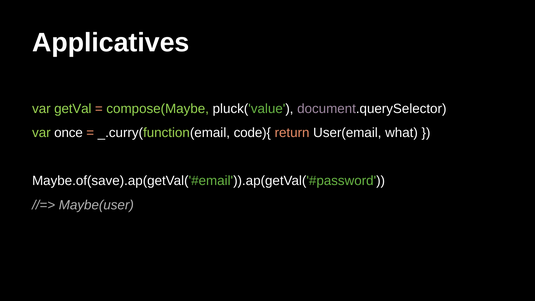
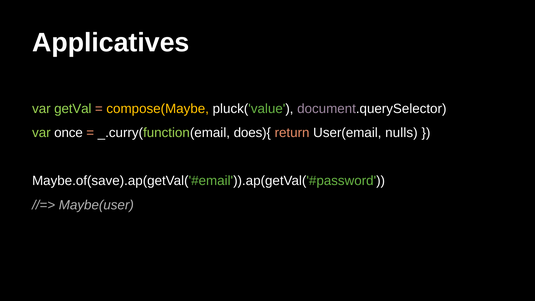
compose(Maybe colour: light green -> yellow (158, 109)
code){: code){ -> does){ (252, 133)
what: what -> nulls (401, 133)
